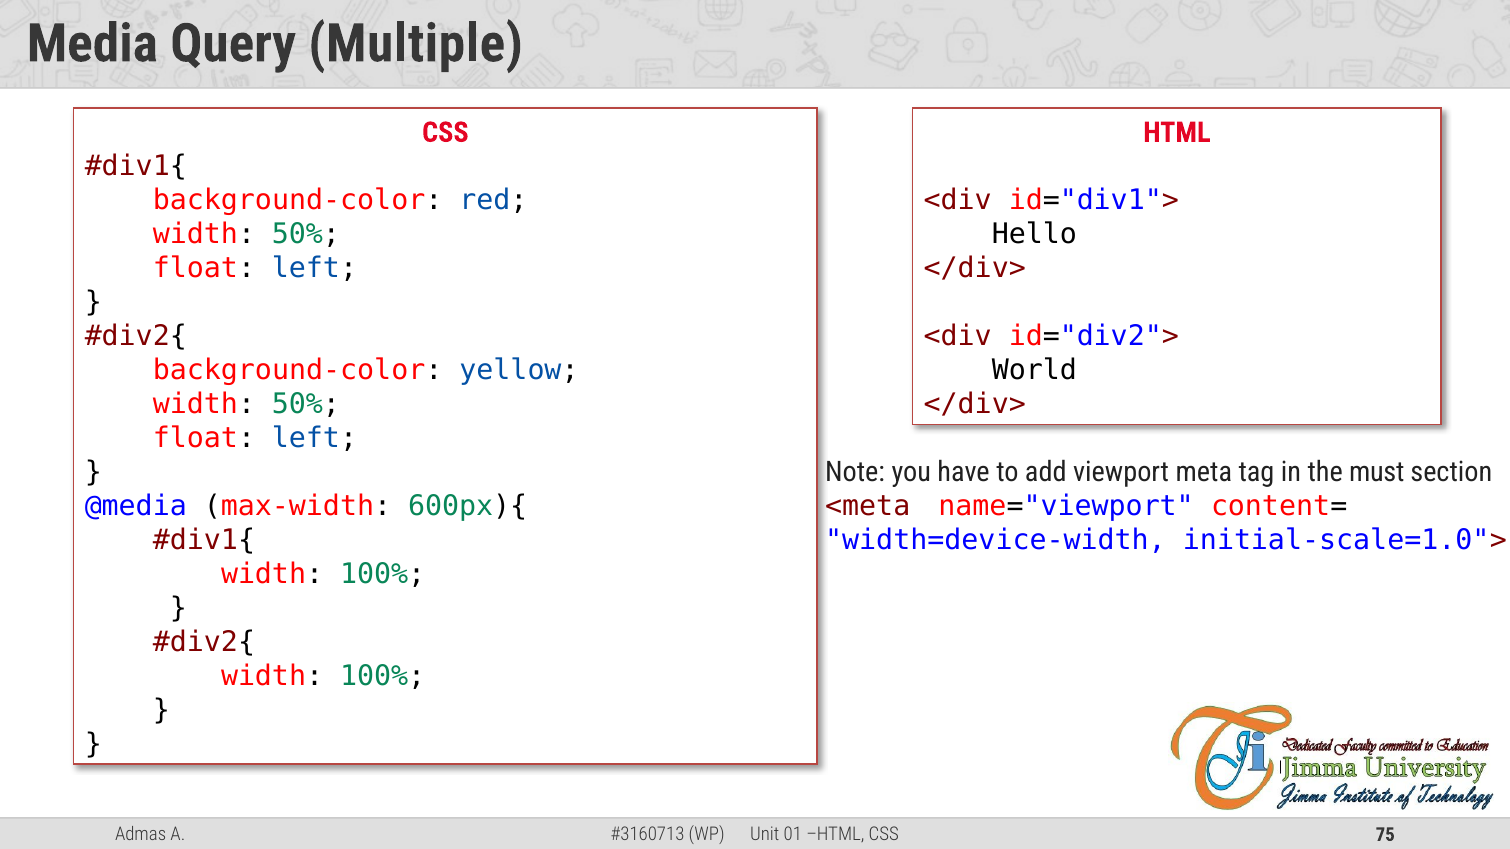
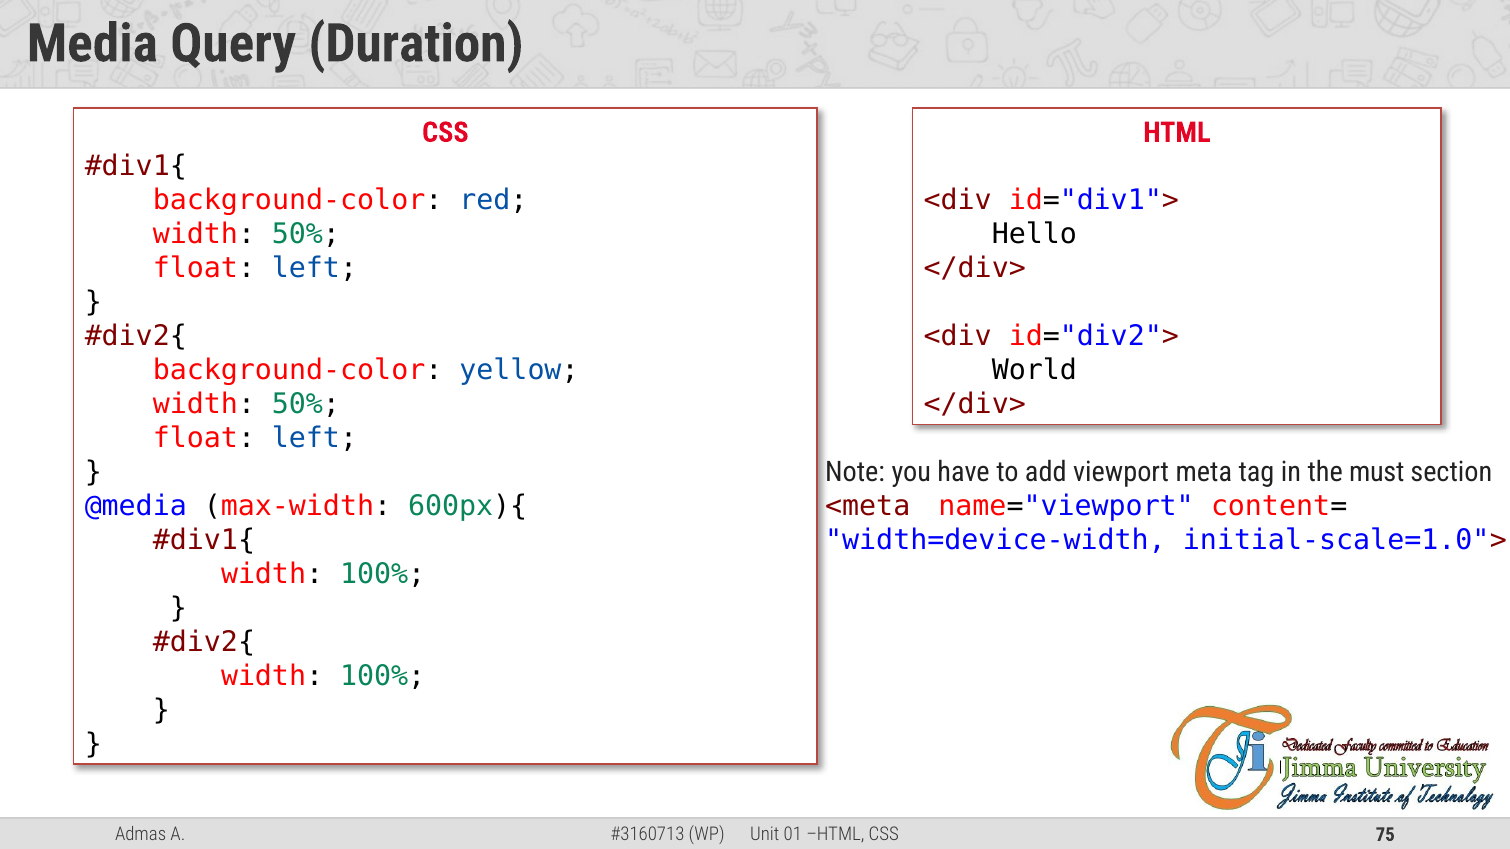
Multiple: Multiple -> Duration (416, 44)
